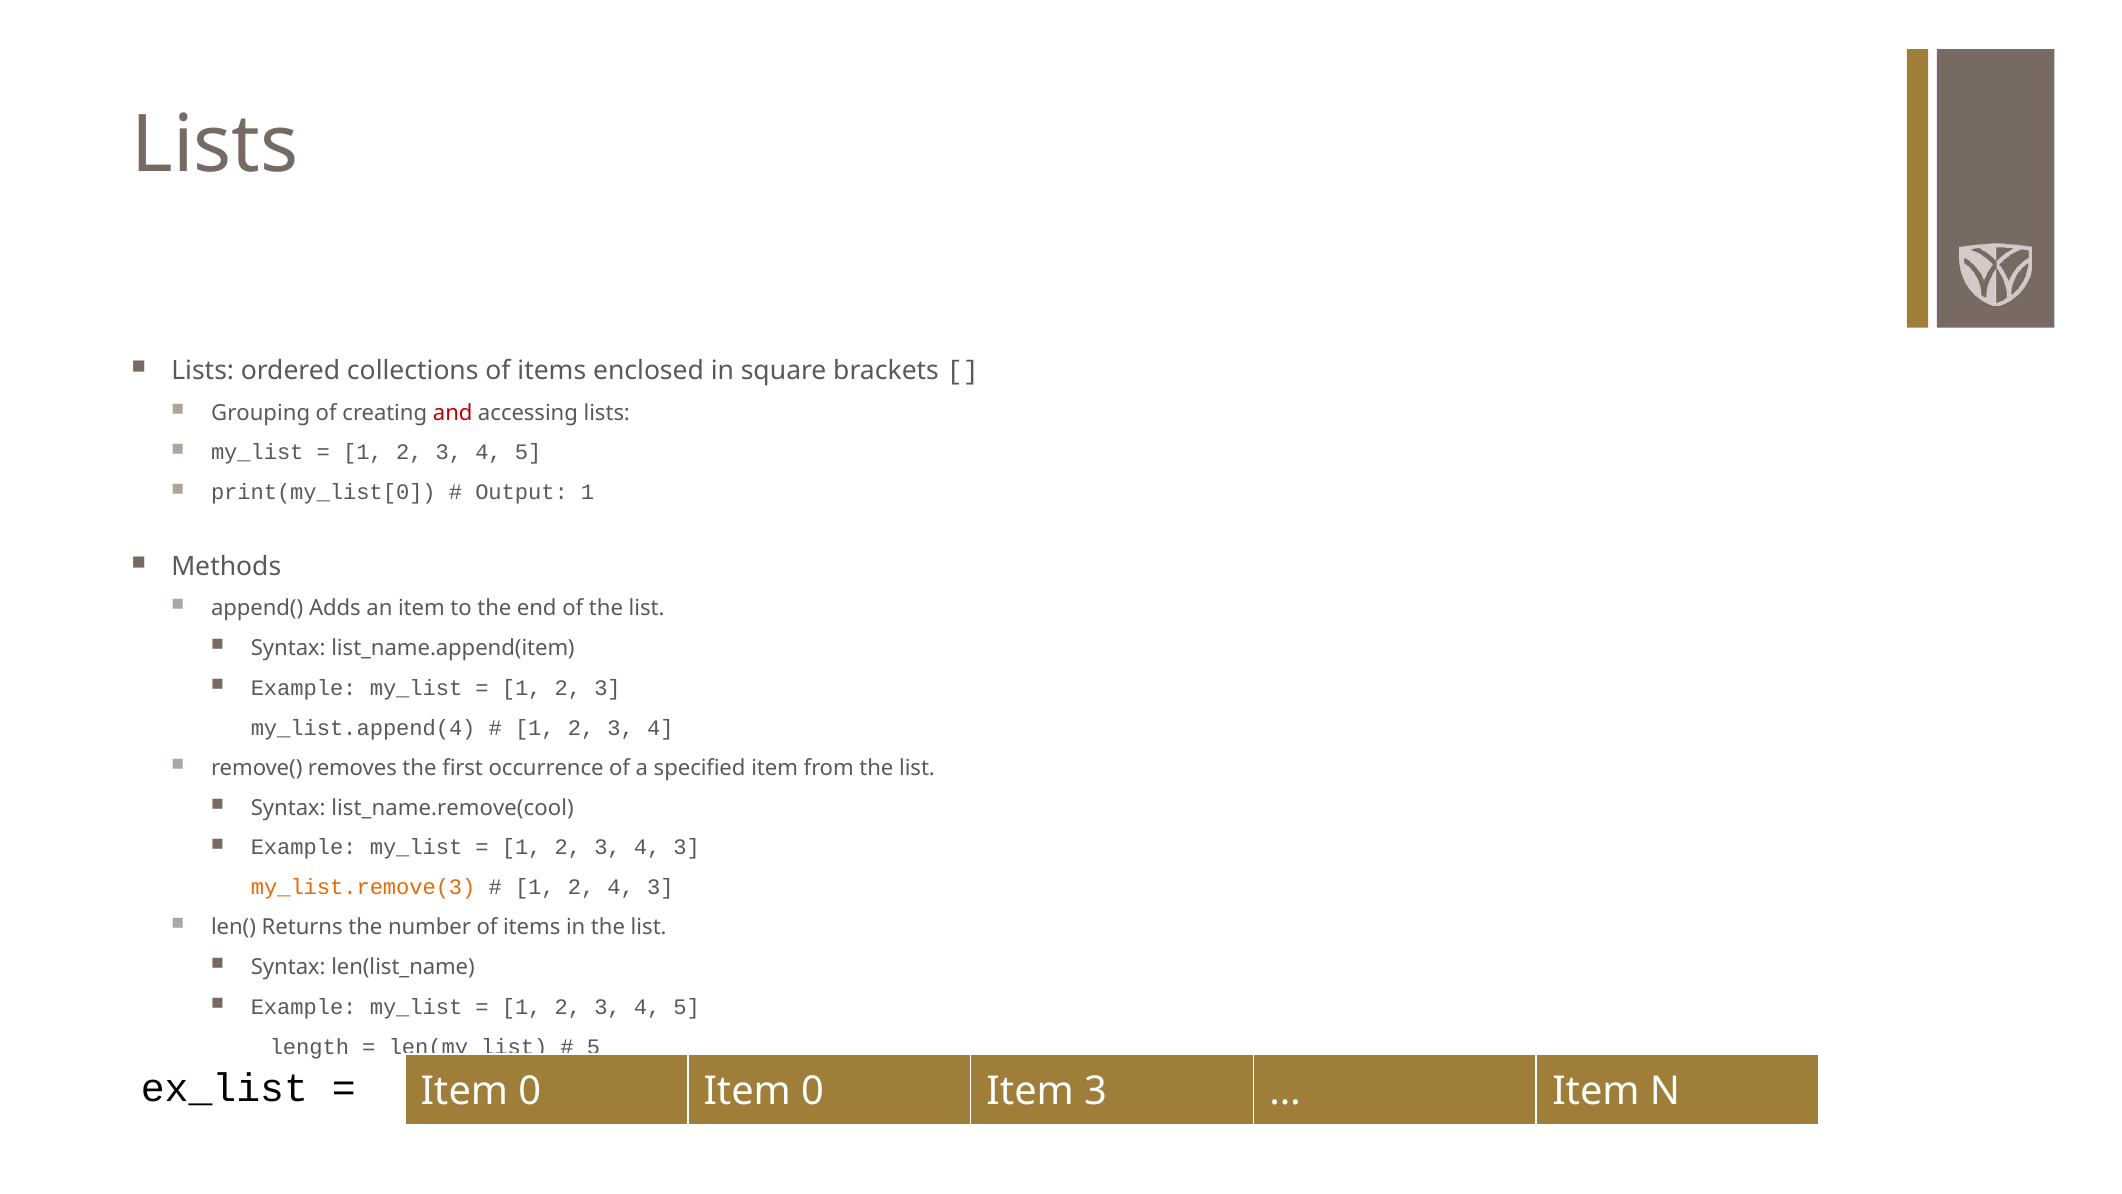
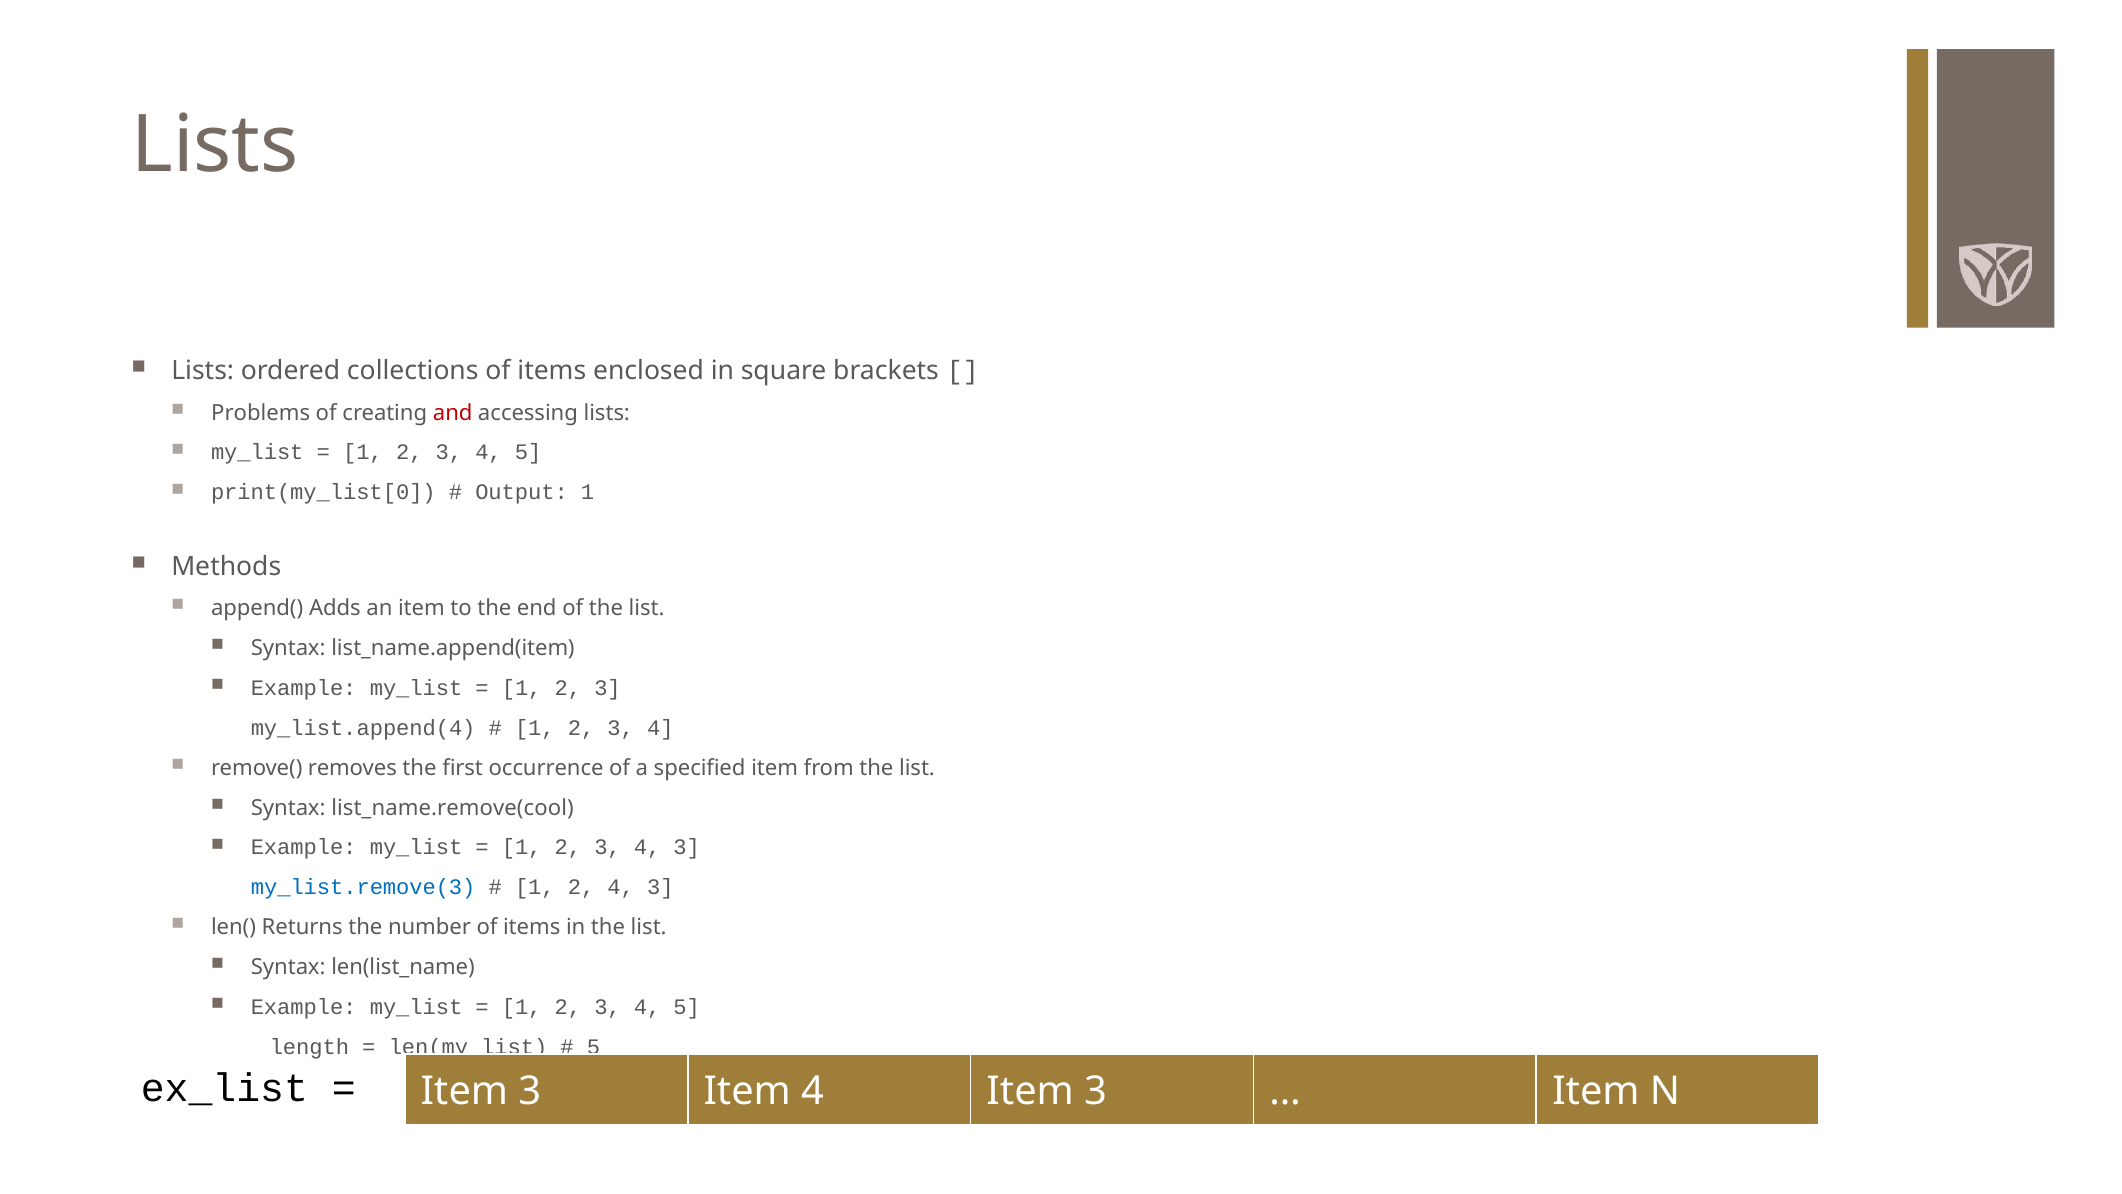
Grouping: Grouping -> Problems (261, 413)
my_list.remove(3 colour: orange -> blue (363, 887)
0: 0 -> 3 (530, 1091)
0: 0 -> 4 (813, 1091)
